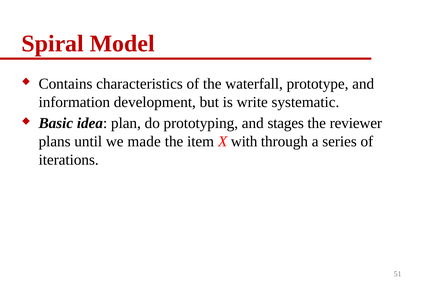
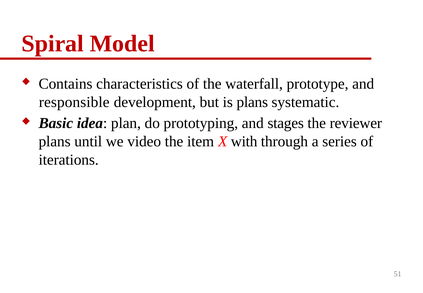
information: information -> responsible (74, 102)
is write: write -> plans (252, 102)
made: made -> video (144, 142)
